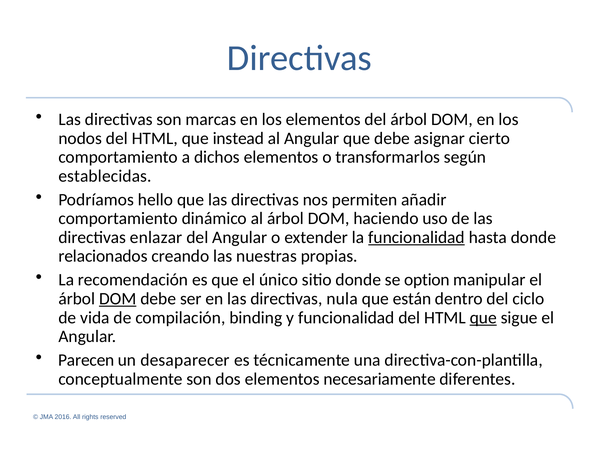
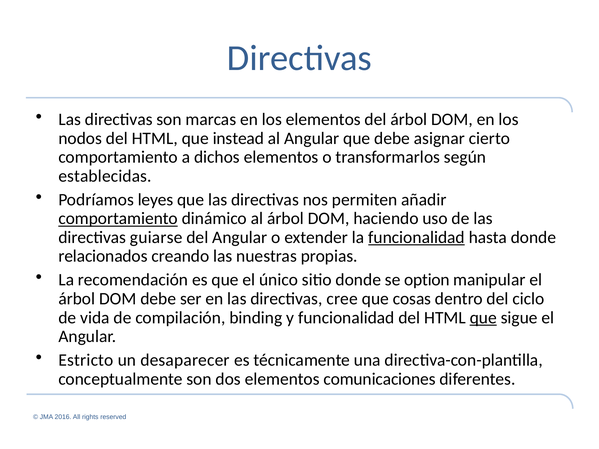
hello: hello -> leyes (156, 200)
comportamiento underline: none -> present (118, 219)
enlazar: enlazar -> guiarse (156, 238)
DOM underline: present -> none (118, 299)
nula: nula -> cree (342, 299)
están: están -> cosas (412, 299)
Parecen: Parecen -> Estricto (86, 360)
necesariamente: necesariamente -> comunicaciones (380, 379)
